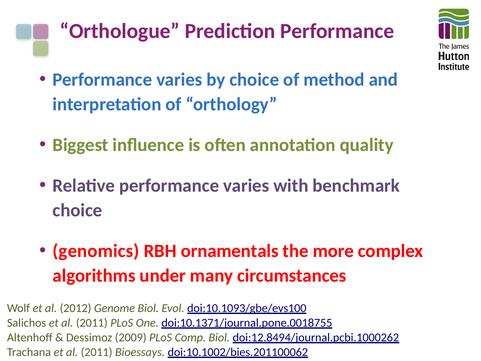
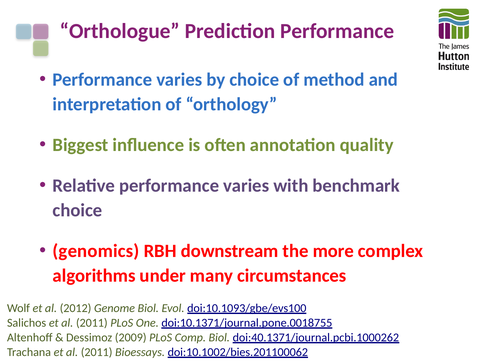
ornamentals: ornamentals -> downstream (230, 251)
doi:12.8494/journal.pcbi.1000262: doi:12.8494/journal.pcbi.1000262 -> doi:40.1371/journal.pcbi.1000262 (316, 337)
